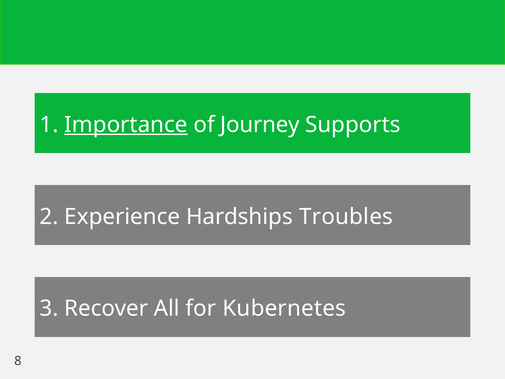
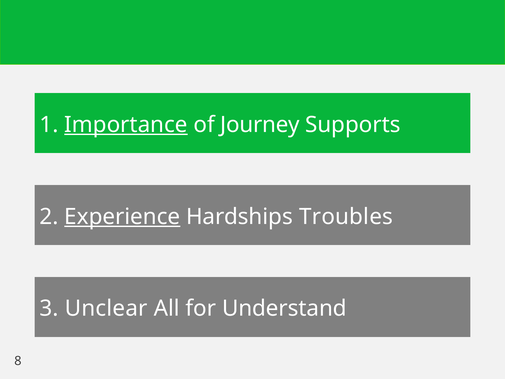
Experience underline: none -> present (122, 217)
Recover: Recover -> Unclear (106, 308)
Kubernetes: Kubernetes -> Understand (284, 308)
